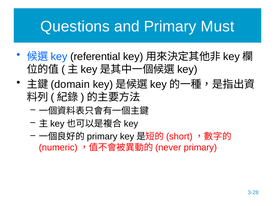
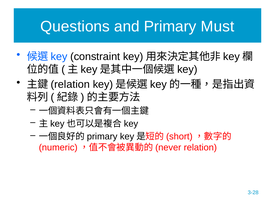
referential: referential -> constraint (95, 57)
domain: domain -> relation (70, 84)
primary: primary -> relation (200, 148)
